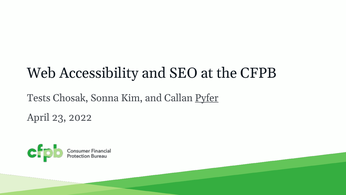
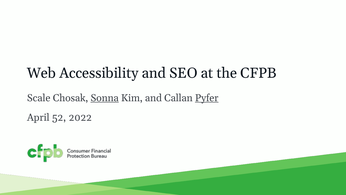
Tests: Tests -> Scale (39, 98)
Sonna underline: none -> present (105, 98)
23: 23 -> 52 (59, 117)
